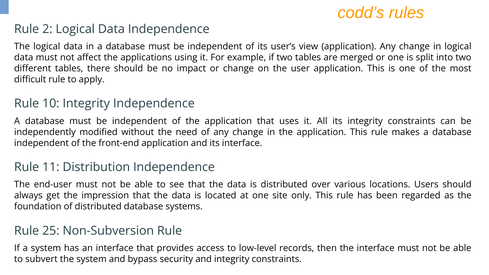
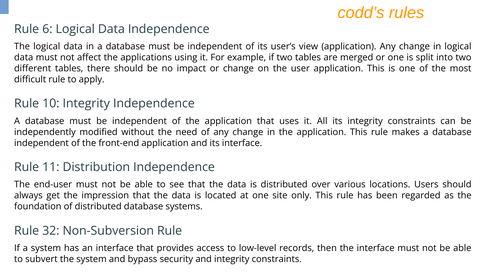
2: 2 -> 6 (47, 29)
25: 25 -> 32 (51, 231)
